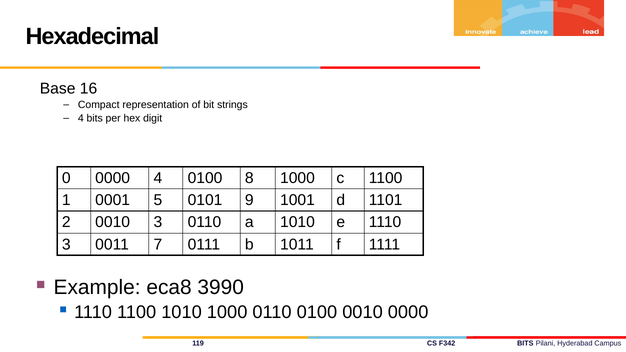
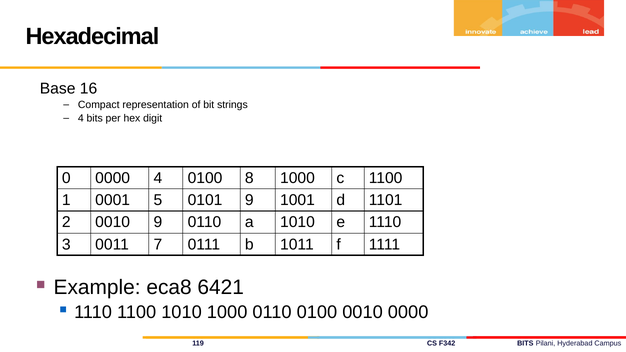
0010 3: 3 -> 9 (158, 222)
3990: 3990 -> 6421 (221, 287)
